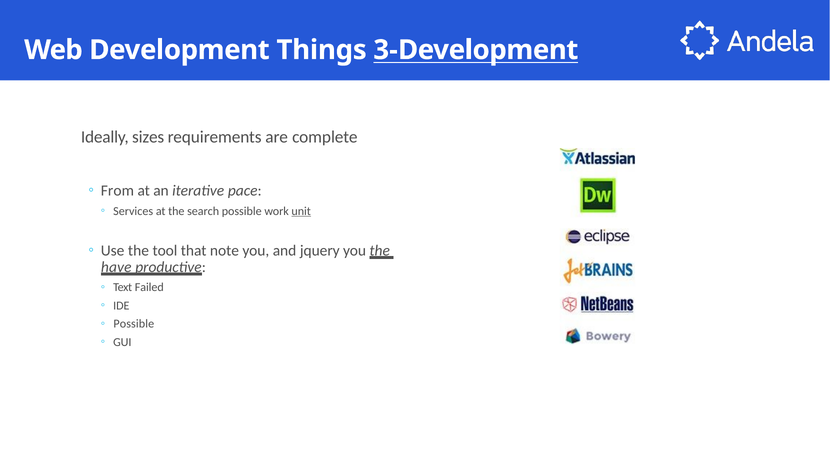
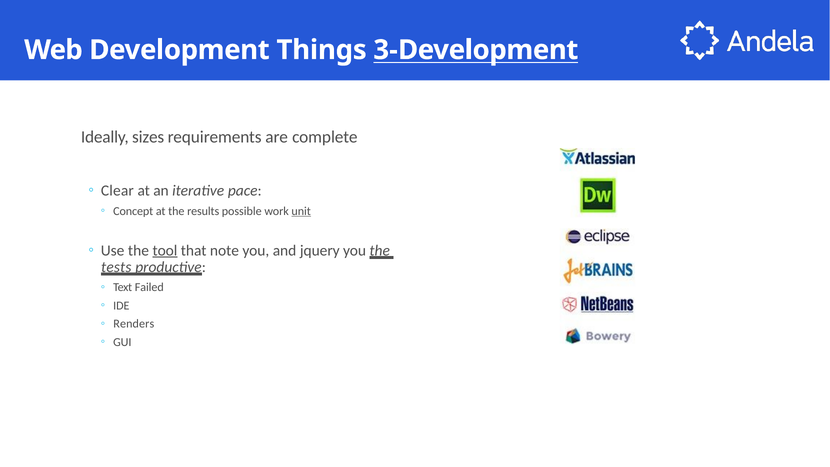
From: From -> Clear (117, 191)
Services: Services -> Concept (133, 211)
search: search -> results (203, 211)
tool underline: none -> present (165, 251)
have: have -> tests (116, 267)
Possible: Possible -> Renders (134, 324)
